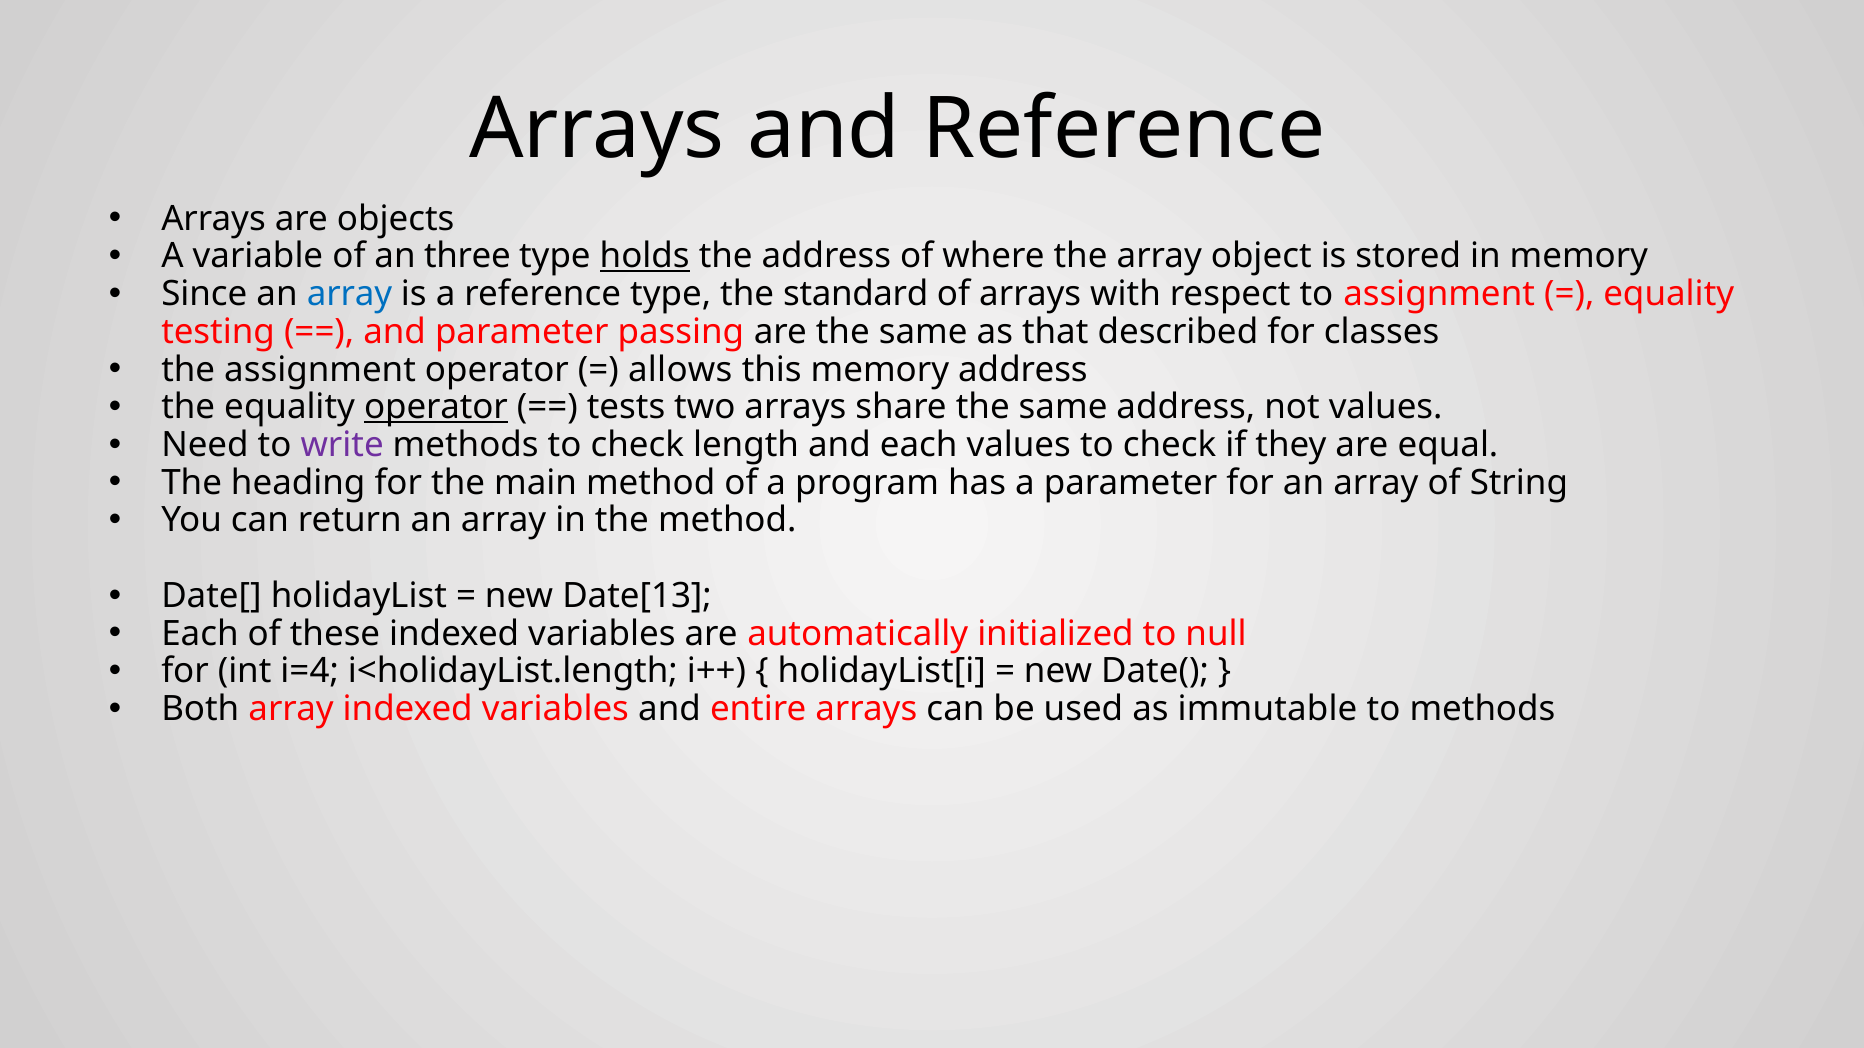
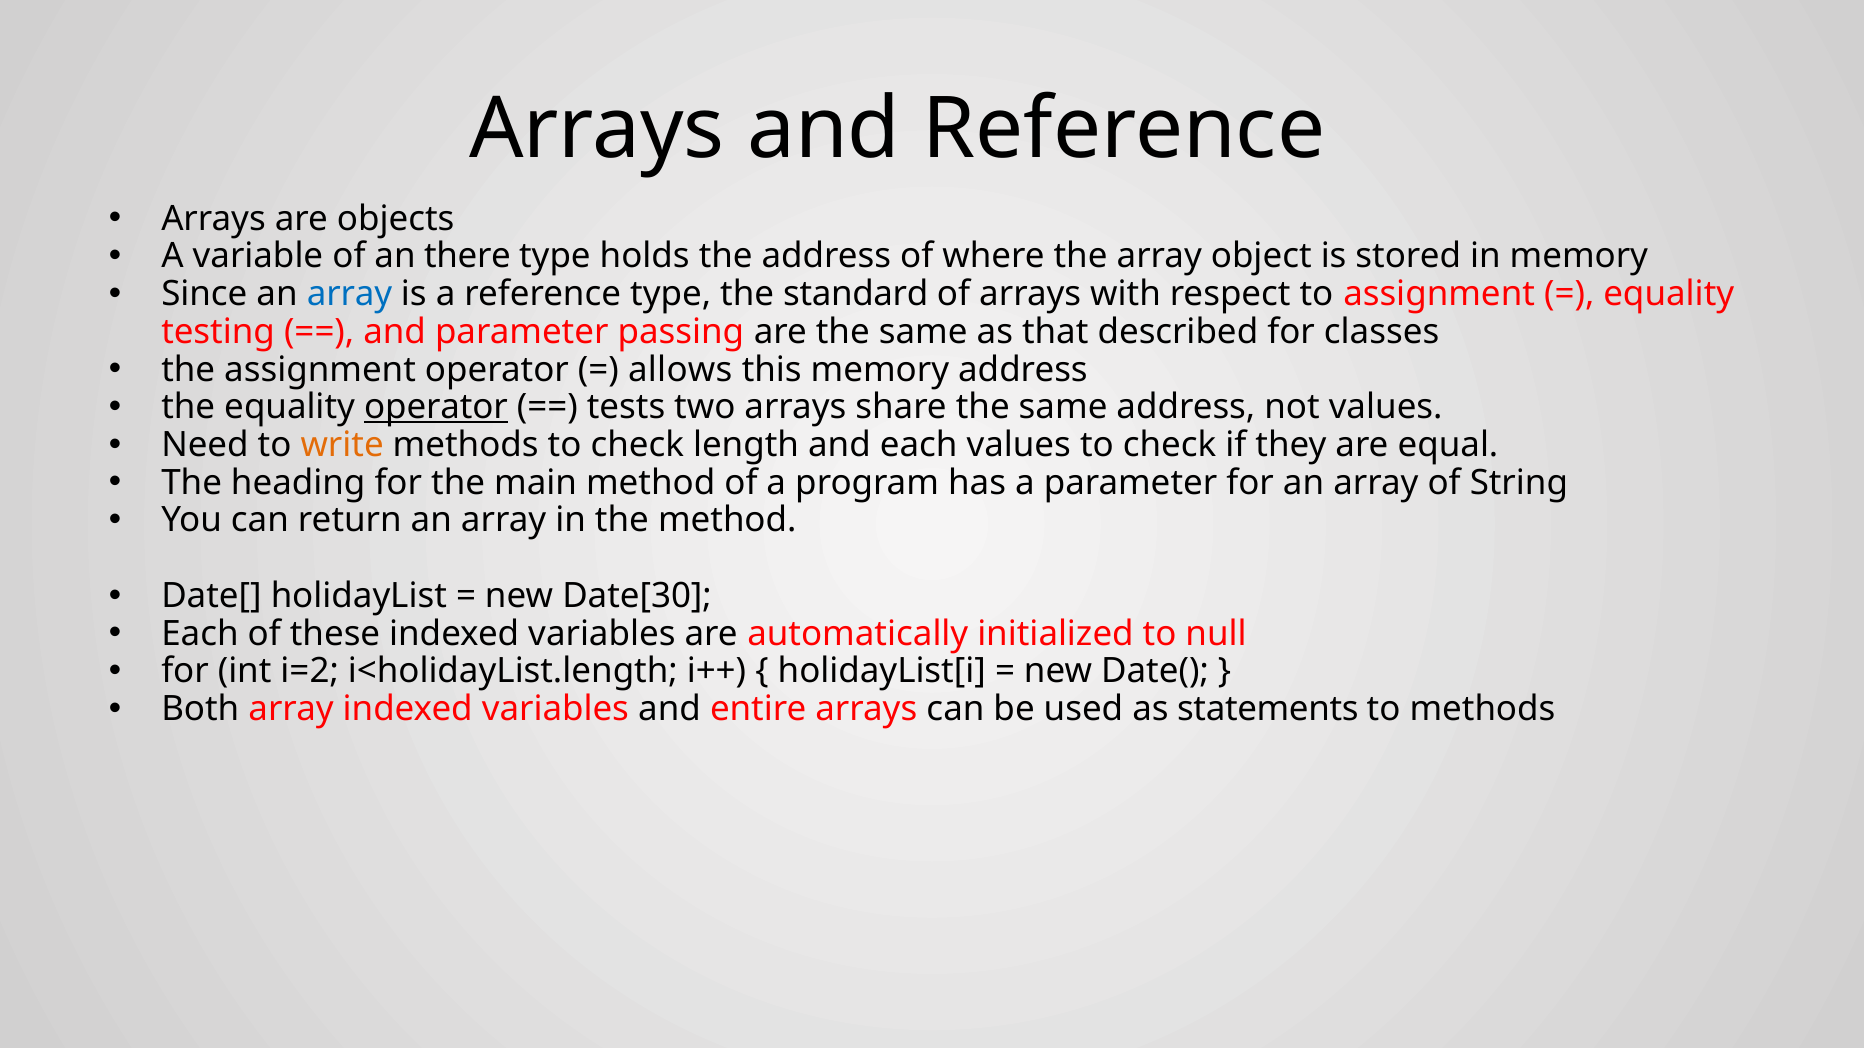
three: three -> there (467, 256)
holds underline: present -> none (645, 256)
write colour: purple -> orange (342, 445)
Date[13: Date[13 -> Date[30 (637, 596)
i=4: i=4 -> i=2 (310, 672)
immutable: immutable -> statements (1268, 709)
